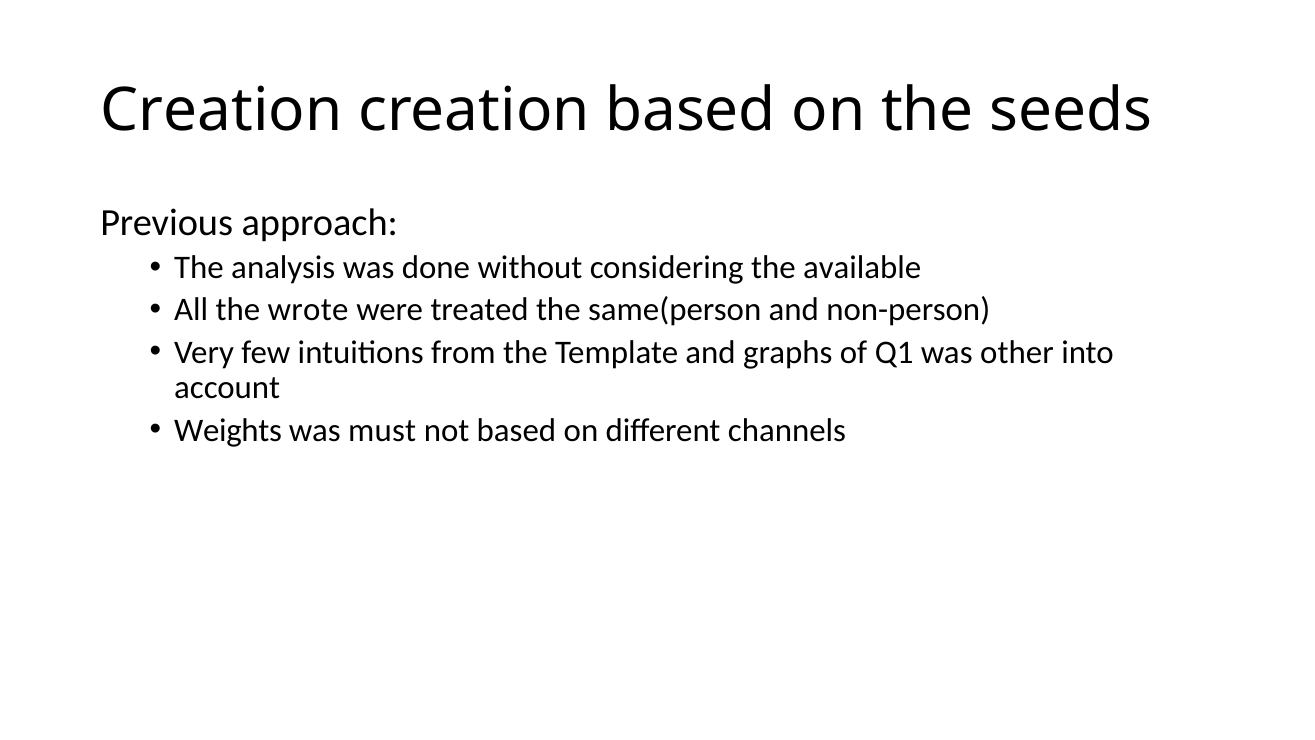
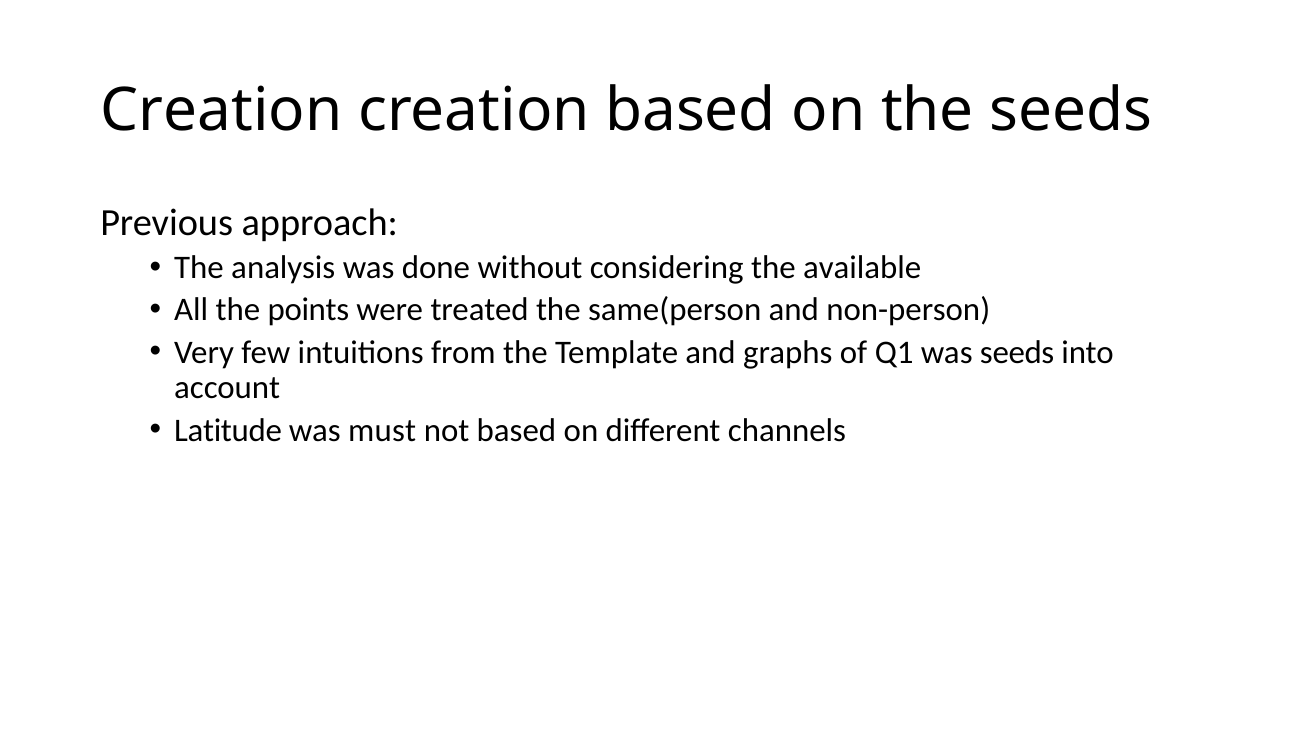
wrote: wrote -> points (308, 310)
was other: other -> seeds (1017, 352)
Weights: Weights -> Latitude (228, 430)
